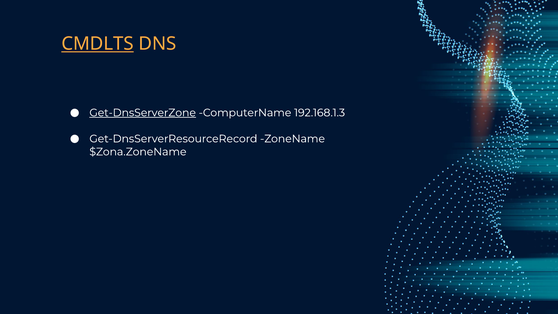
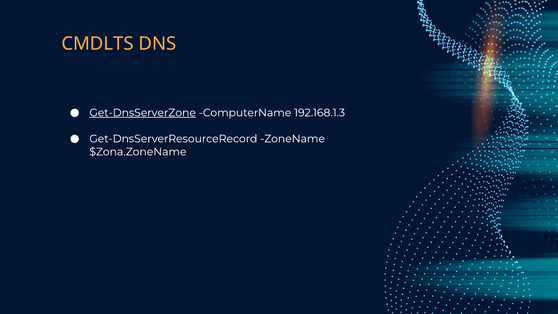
CMDLTS underline: present -> none (98, 44)
